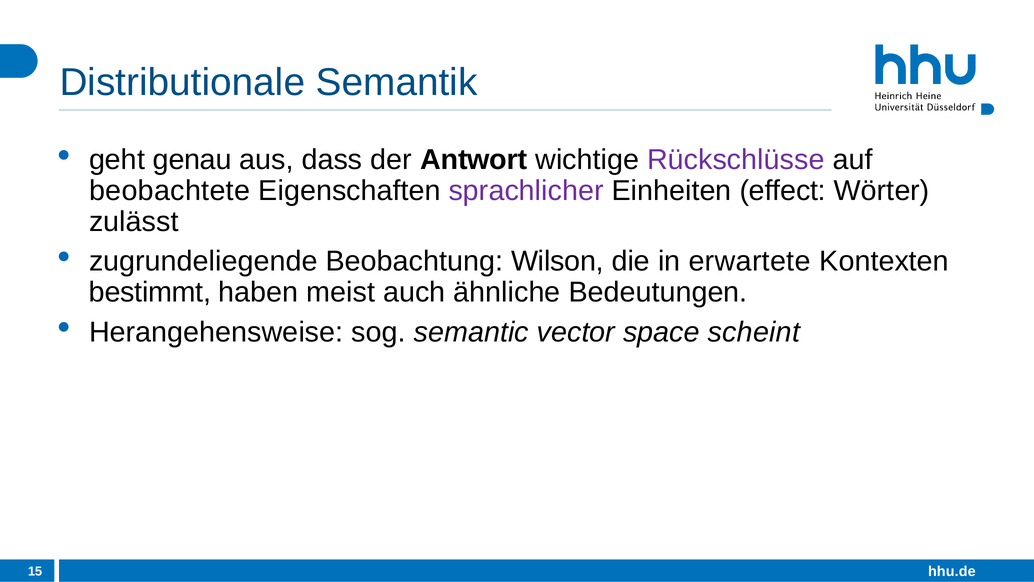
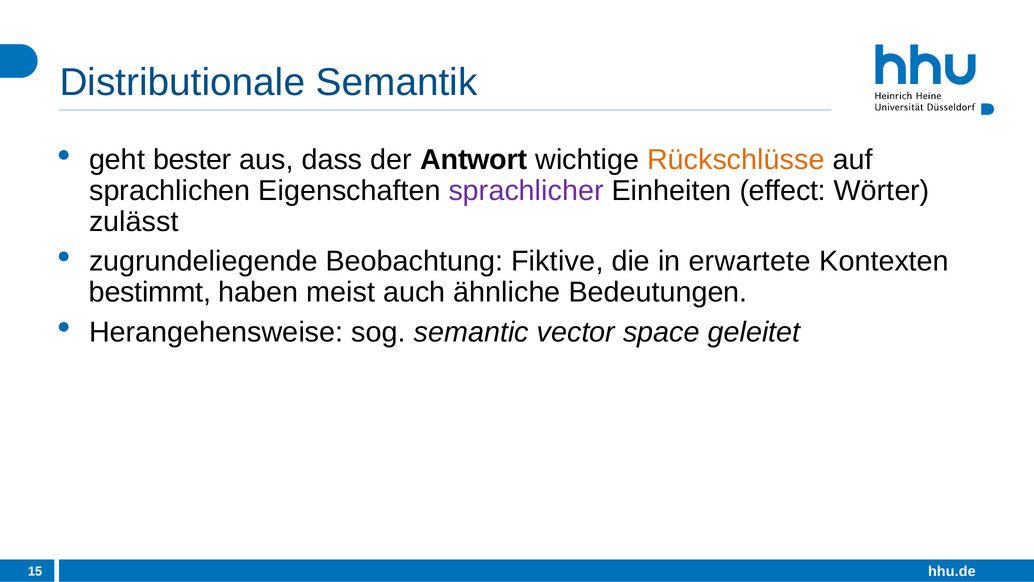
genau: genau -> bester (192, 160)
Rückschlüsse colour: purple -> orange (736, 160)
beobachtete: beobachtete -> sprachlichen (170, 191)
Wilson: Wilson -> Fiktive (557, 262)
scheint: scheint -> geleitet (754, 332)
